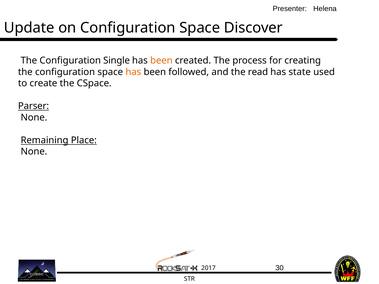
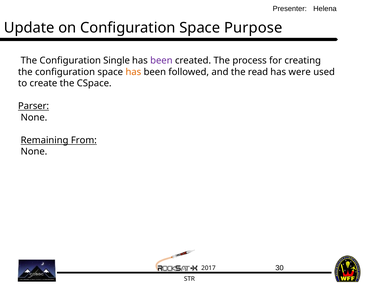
Discover: Discover -> Purpose (253, 28)
been colour: orange -> purple (161, 61)
state: state -> were (300, 72)
Place: Place -> From (84, 140)
